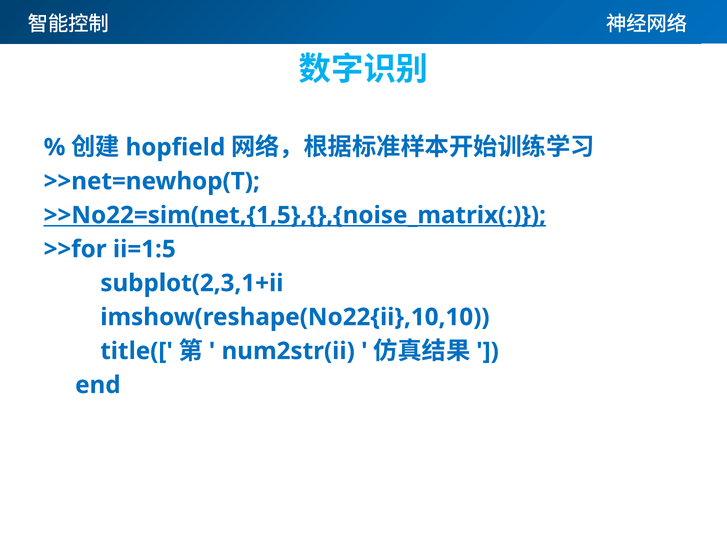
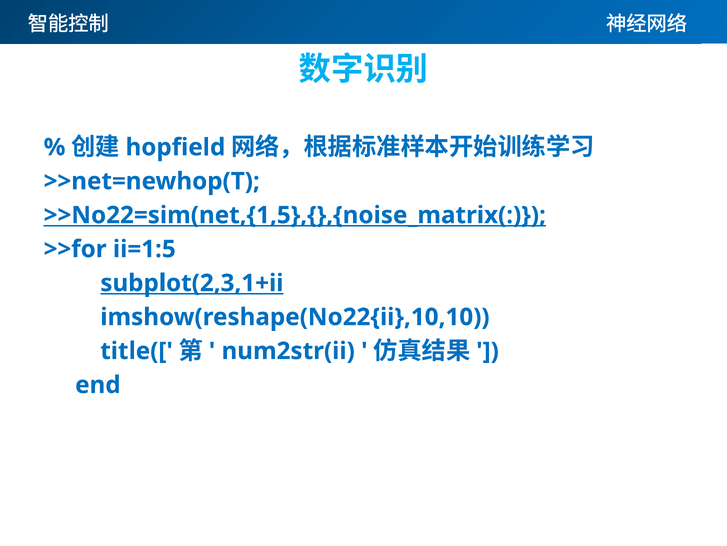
subplot(2,3,1+ii underline: none -> present (192, 283)
